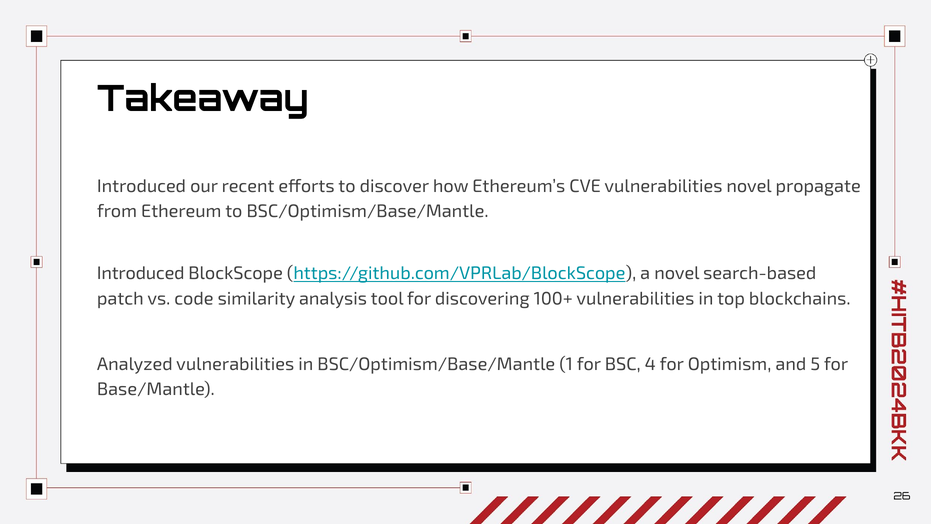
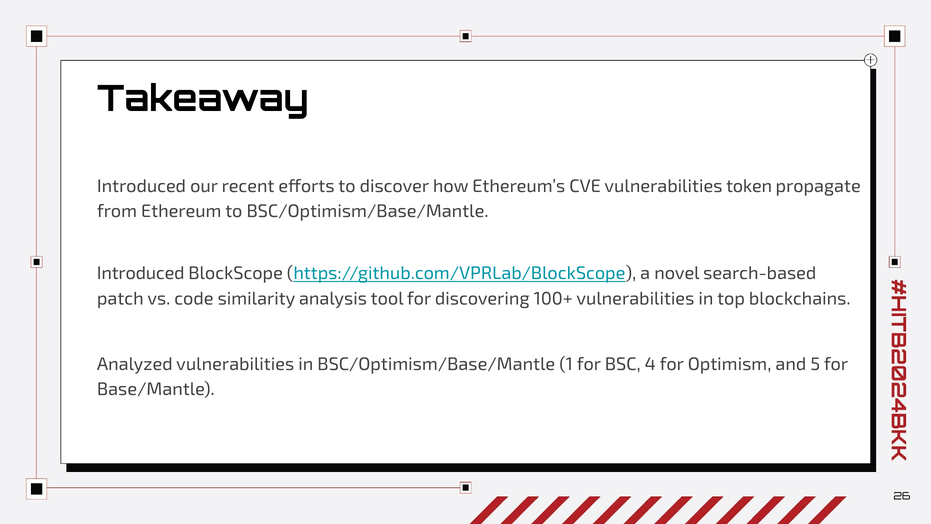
vulnerabilities novel: novel -> token (749, 186)
